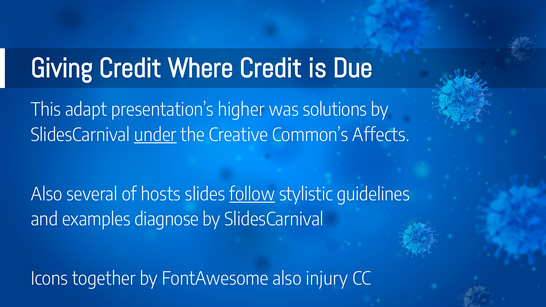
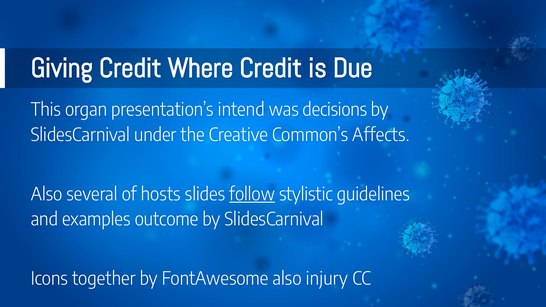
adapt: adapt -> organ (86, 110)
higher: higher -> intend (241, 110)
solutions: solutions -> decisions (335, 110)
under underline: present -> none (155, 135)
diagnose: diagnose -> outcome (167, 220)
